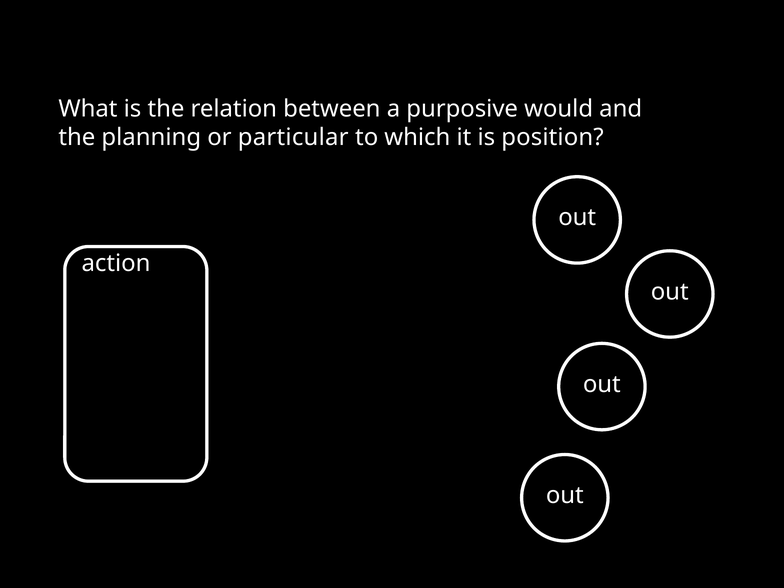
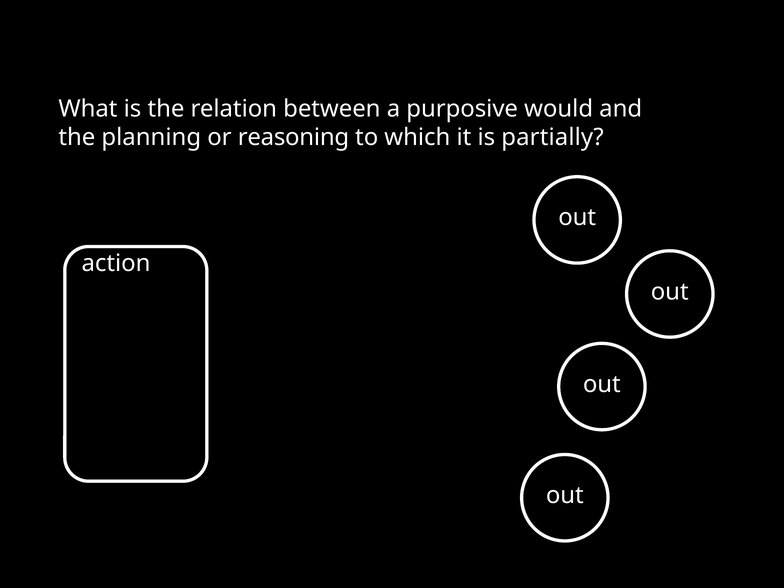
particular: particular -> reasoning (293, 137)
position: position -> partially (553, 137)
